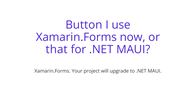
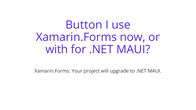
that: that -> with (57, 50)
